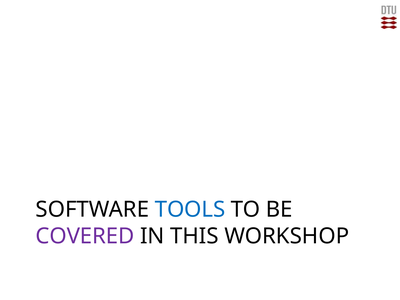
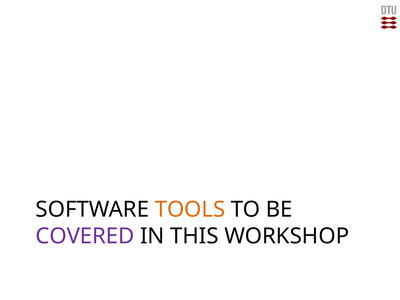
TOOLS colour: blue -> orange (190, 210)
